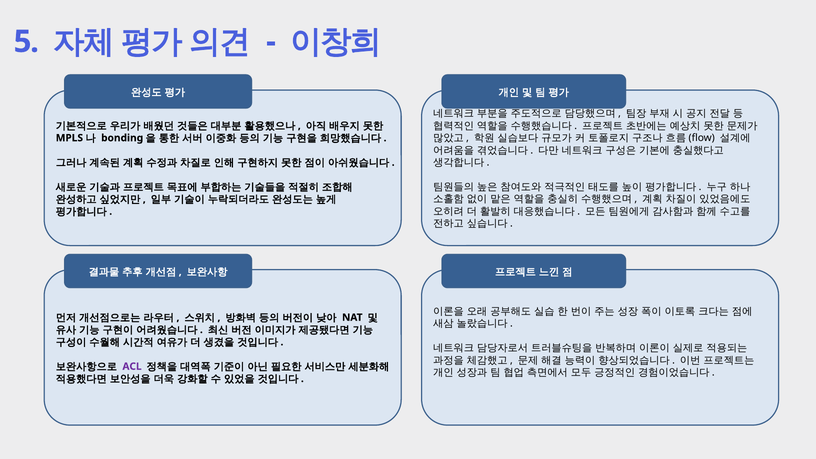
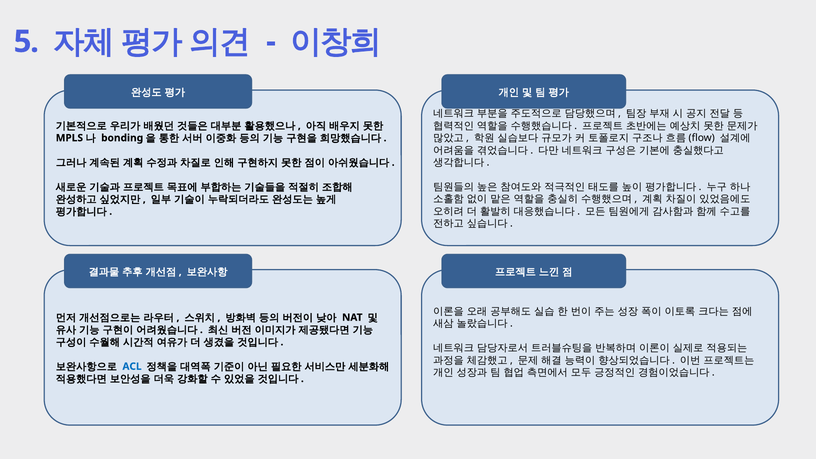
ACL colour: purple -> blue (132, 366)
